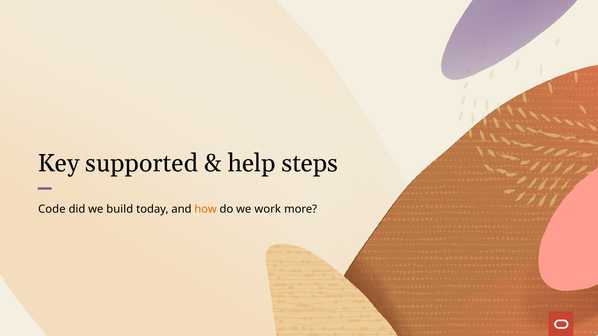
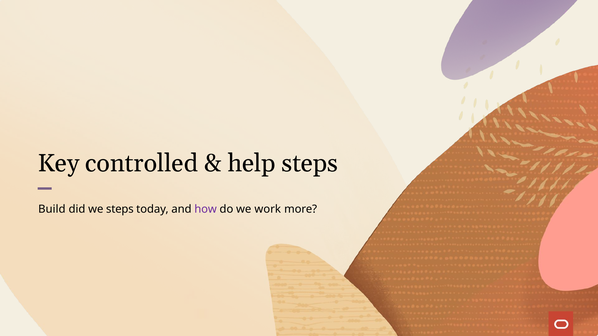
supported: supported -> controlled (142, 164)
Code: Code -> Build (52, 209)
we build: build -> steps (120, 209)
how colour: orange -> purple (206, 209)
